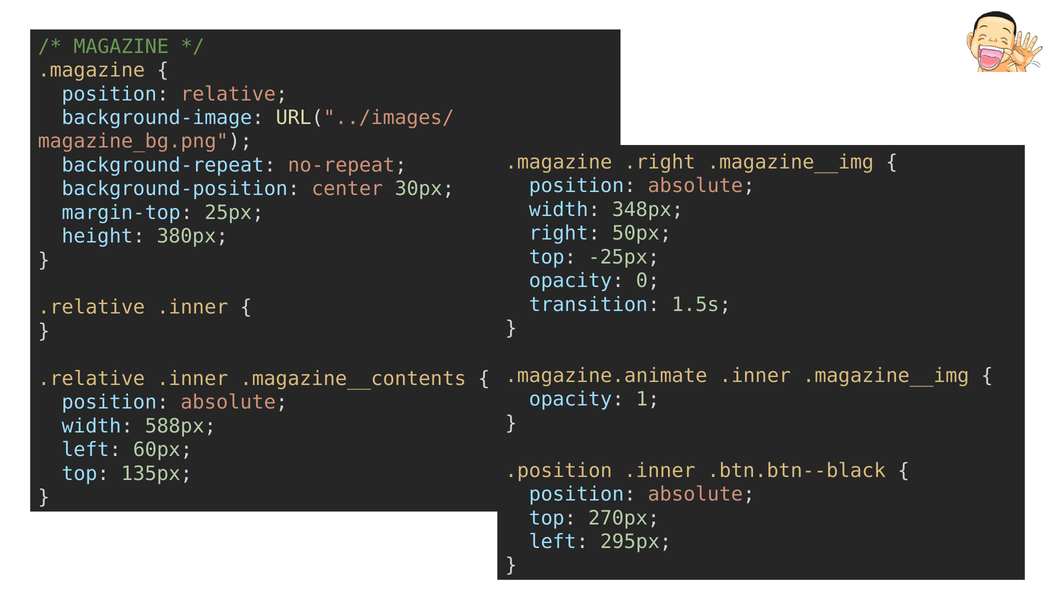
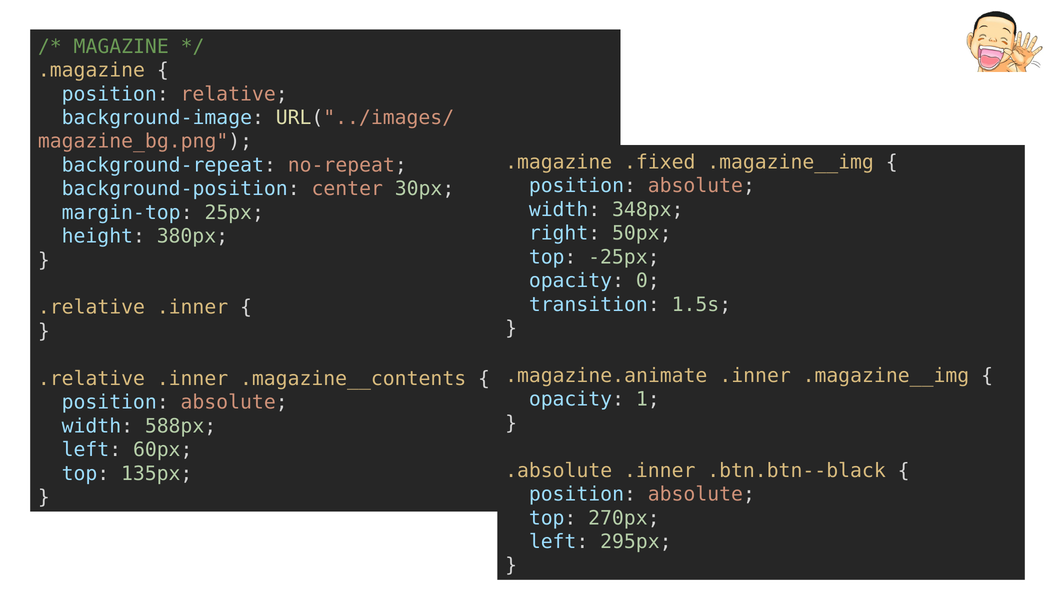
.right: .right -> .fixed (660, 162)
.position: .position -> .absolute (559, 471)
